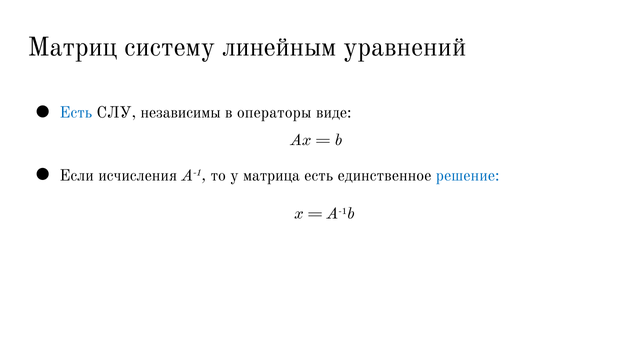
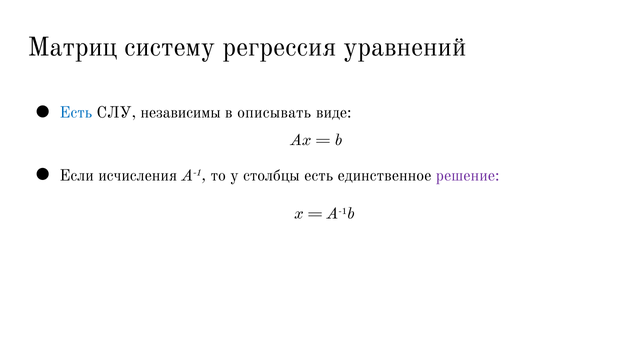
линейным: линейным -> регрессия (279, 47)
операторы: операторы -> описывать (274, 113)
матрица: матрица -> столбцы (271, 175)
решение colour: blue -> purple (468, 175)
